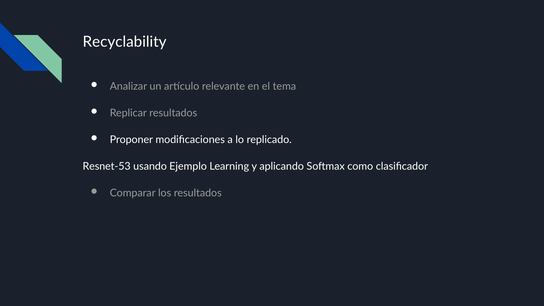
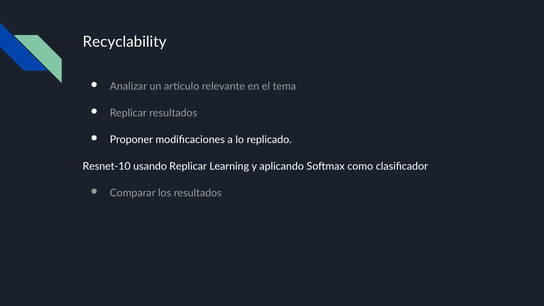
Resnet-53: Resnet-53 -> Resnet-10 (107, 166)
usando Ejemplo: Ejemplo -> Replicar (188, 166)
